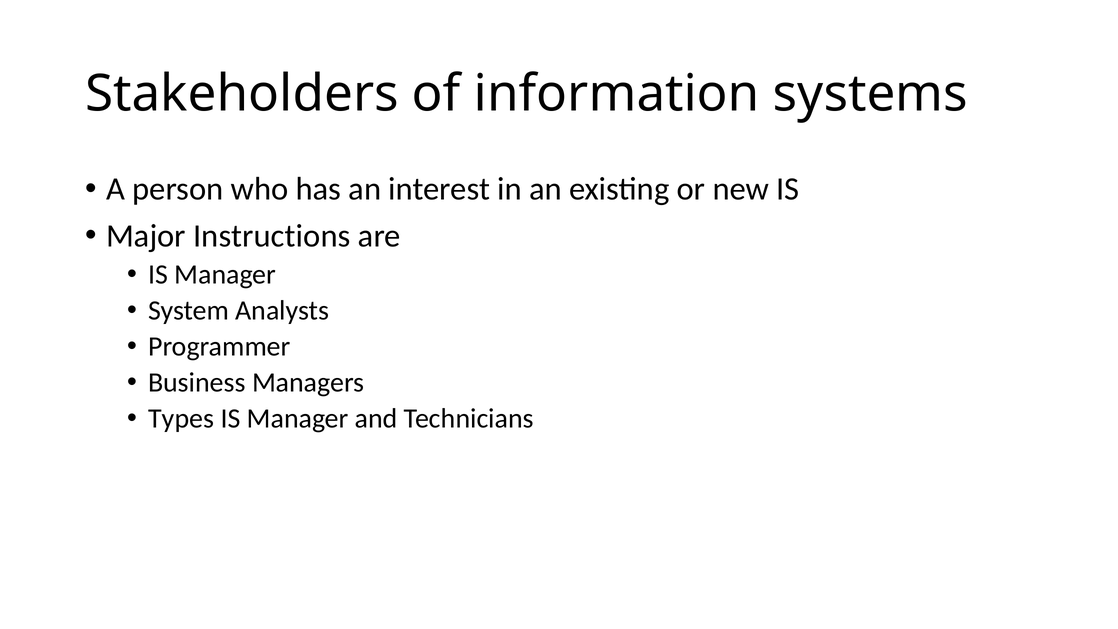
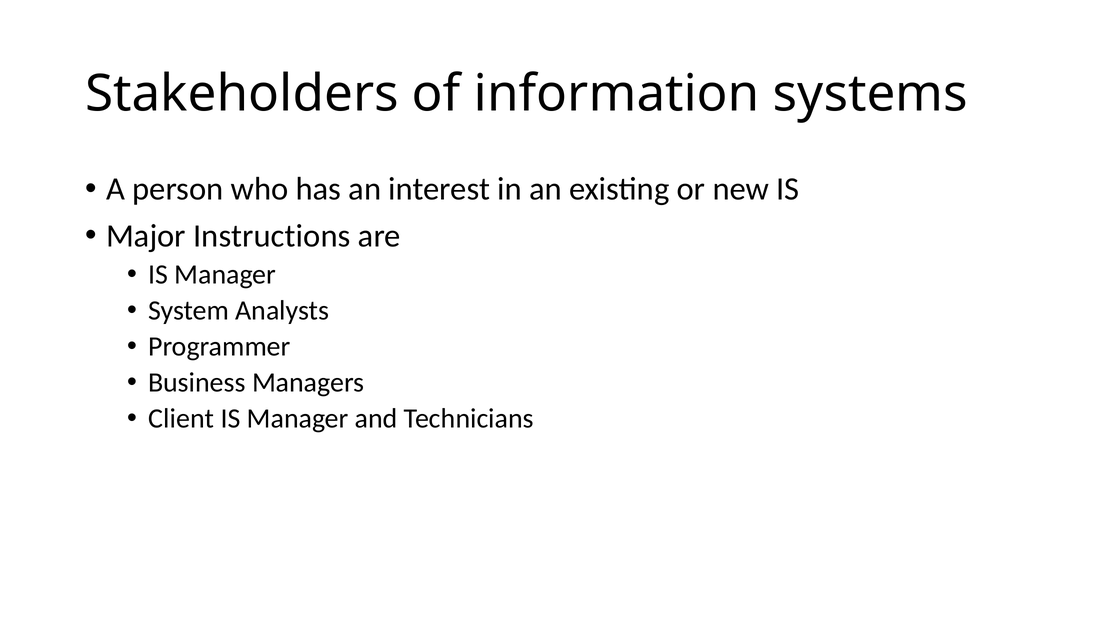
Types: Types -> Client (181, 418)
